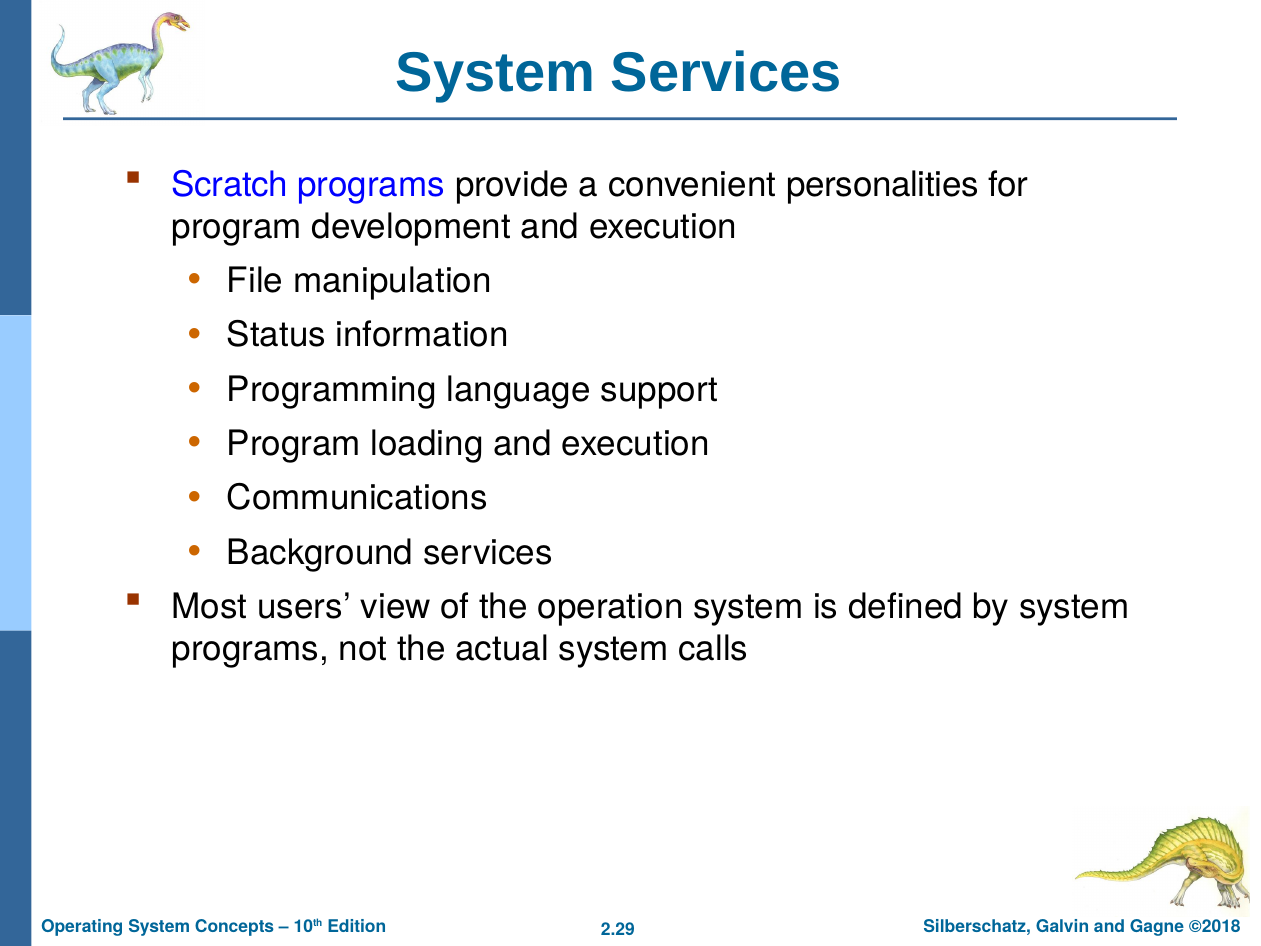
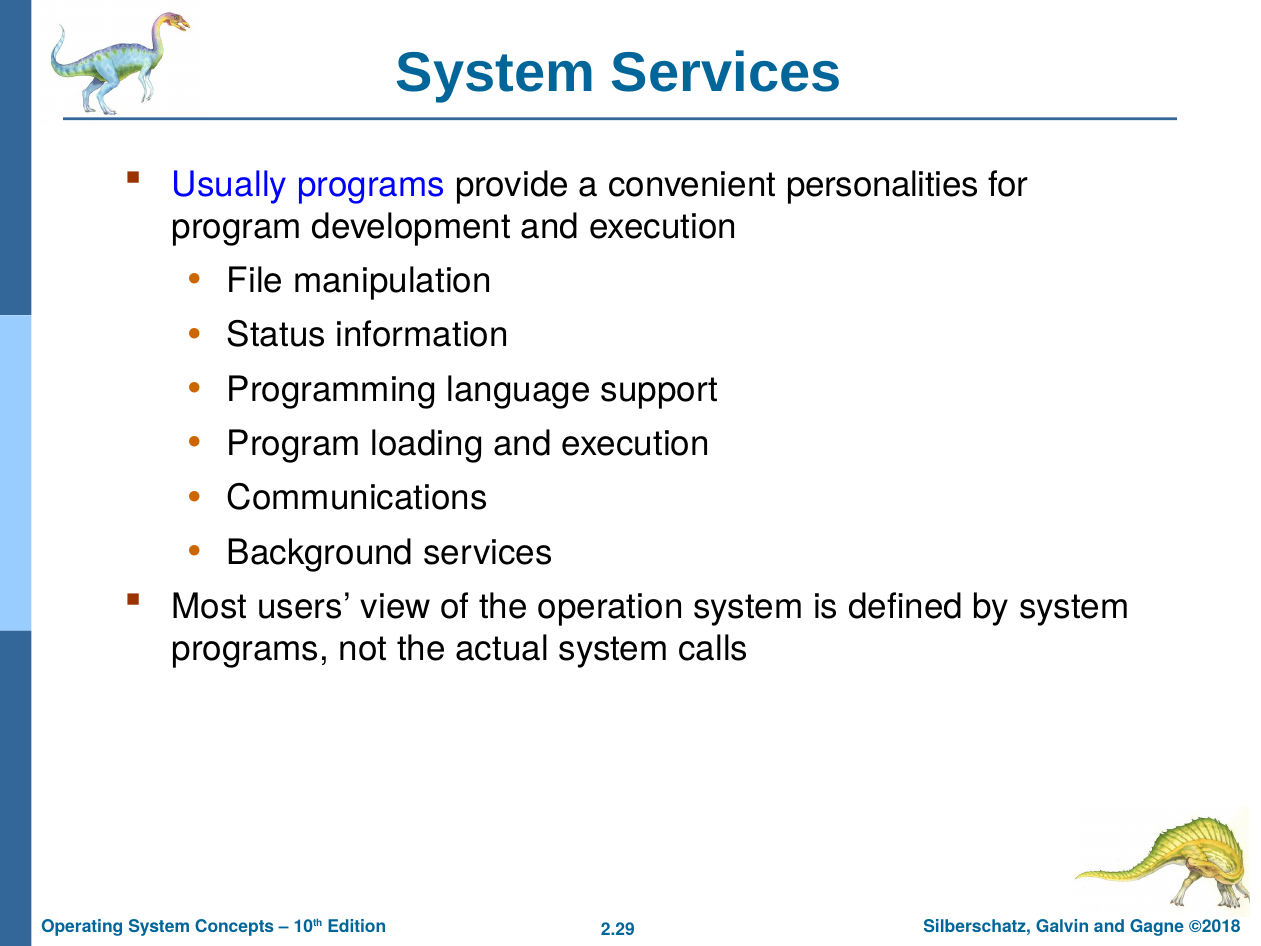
Scratch: Scratch -> Usually (230, 185)
